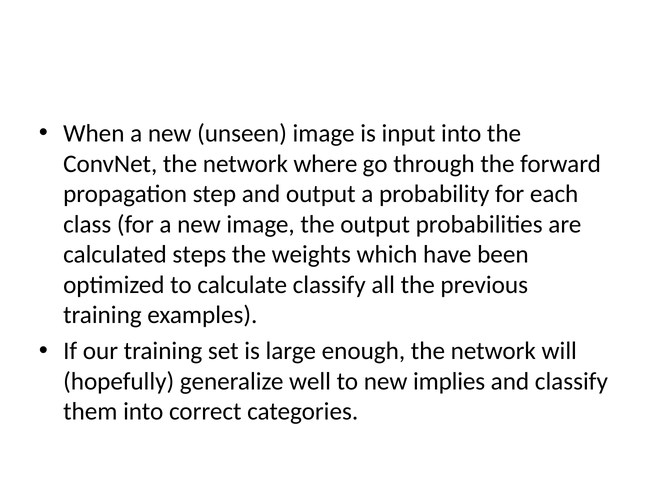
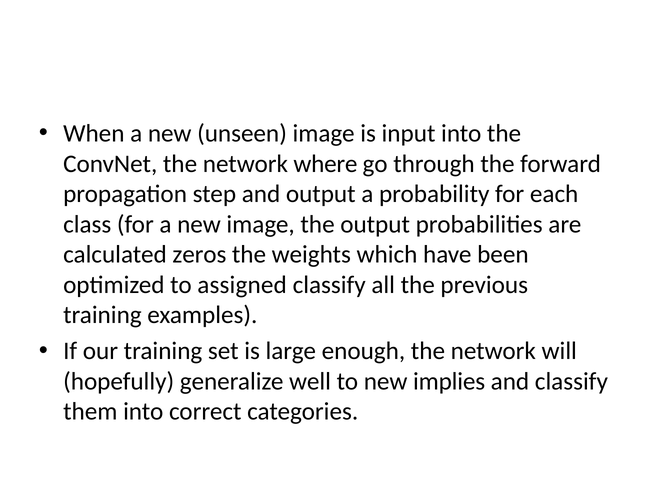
steps: steps -> zeros (199, 255)
calculate: calculate -> assigned (242, 285)
